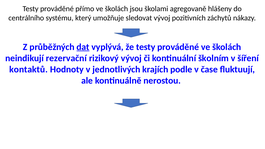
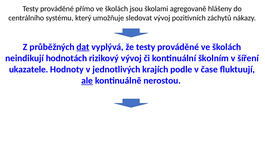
rezervační: rezervační -> hodnotách (66, 58)
kontaktů: kontaktů -> ukazatele (29, 69)
ale underline: none -> present (87, 81)
